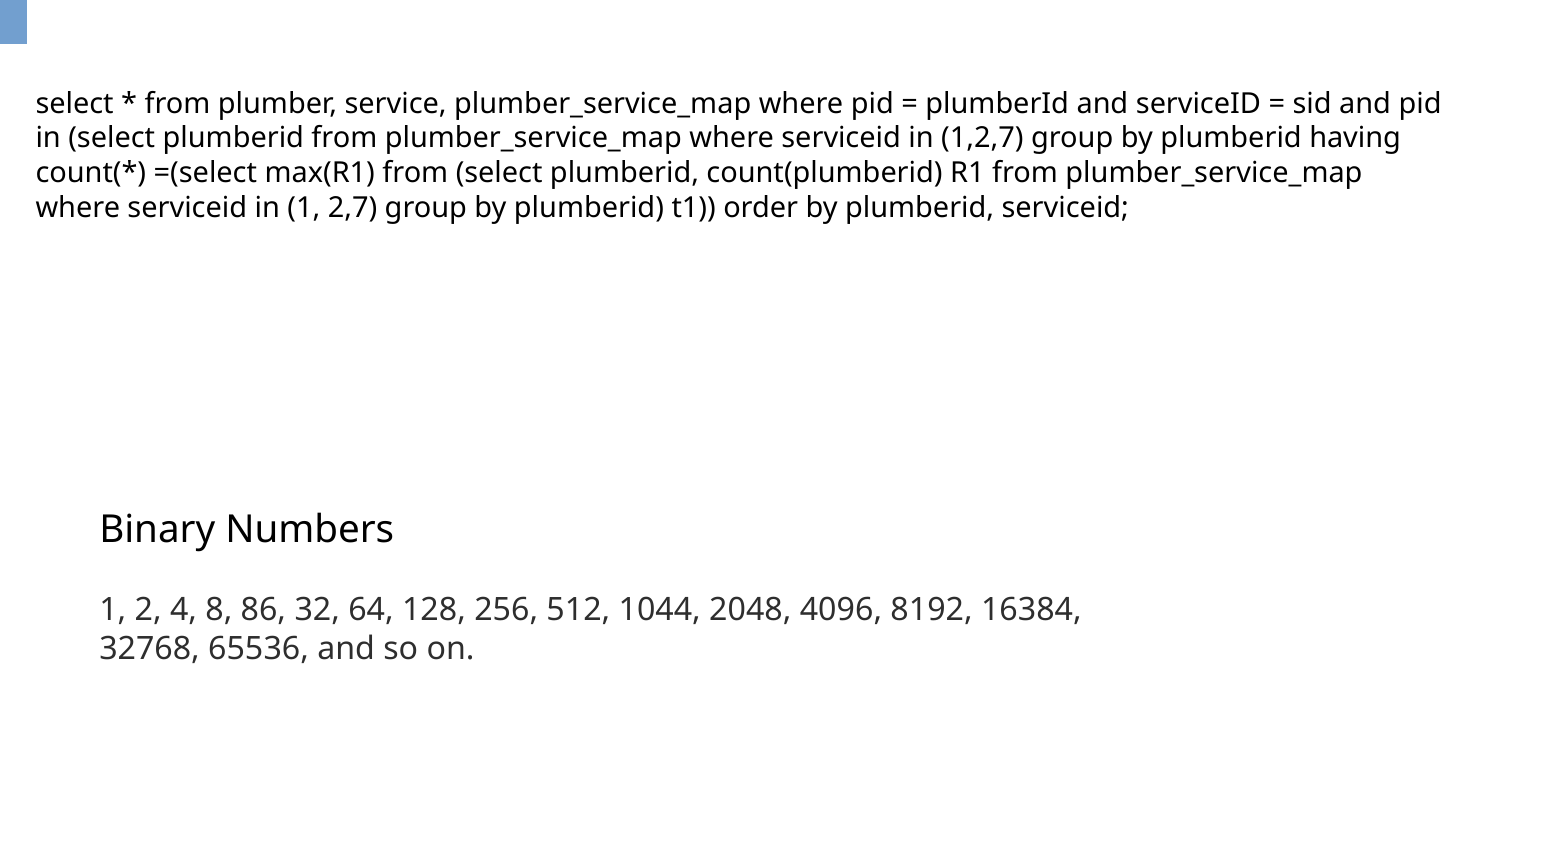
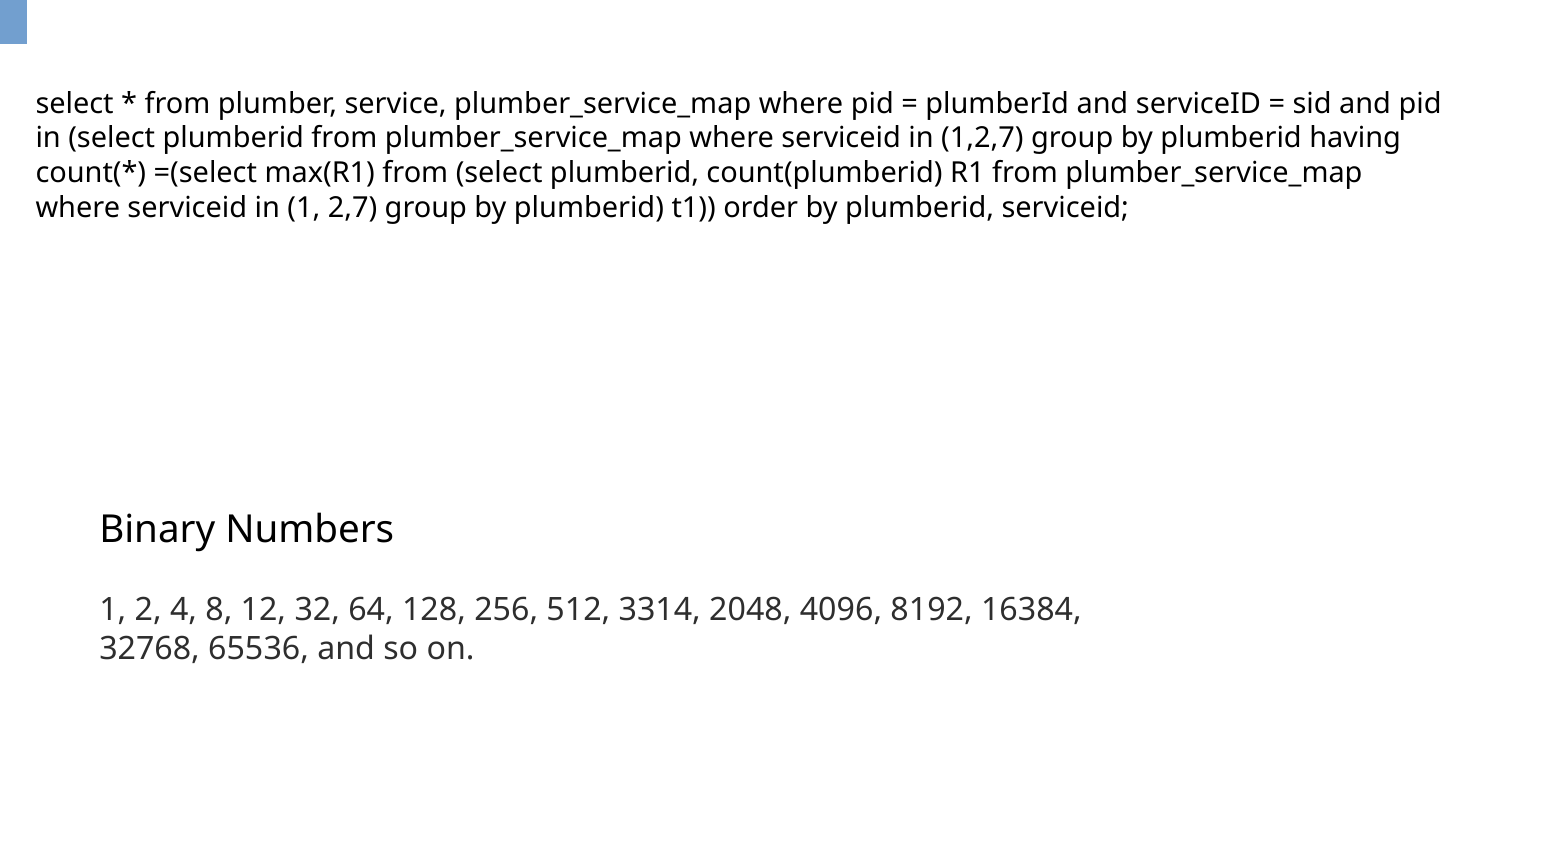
86: 86 -> 12 (263, 609)
1044: 1044 -> 3314 (660, 609)
